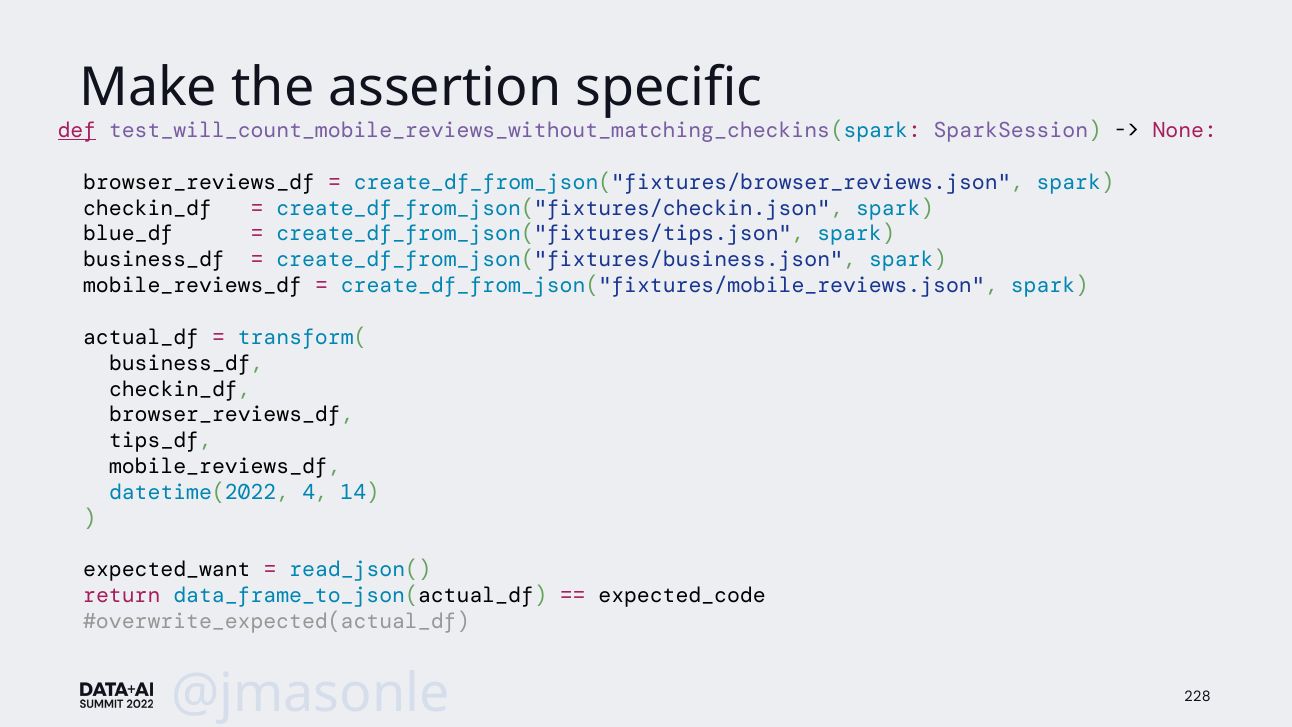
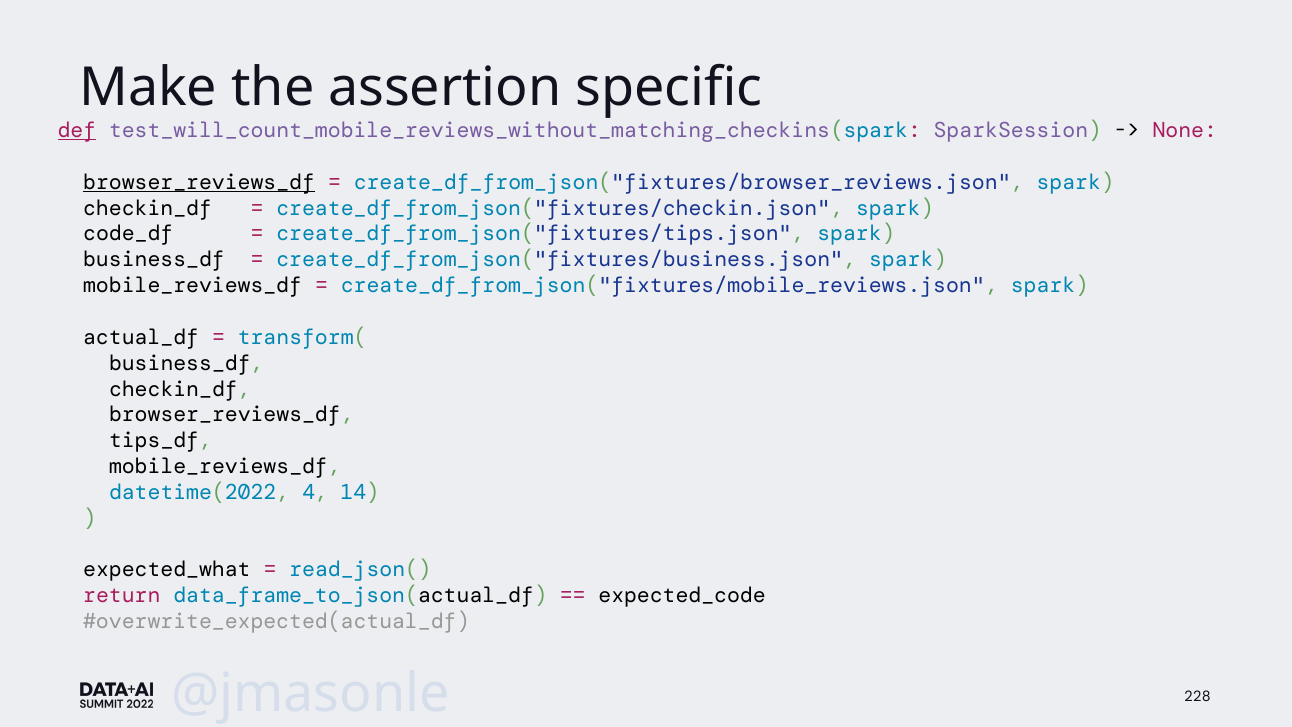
browser_reviews_df underline: none -> present (199, 182)
blue_df: blue_df -> code_df (128, 234)
expected_want: expected_want -> expected_what (167, 570)
